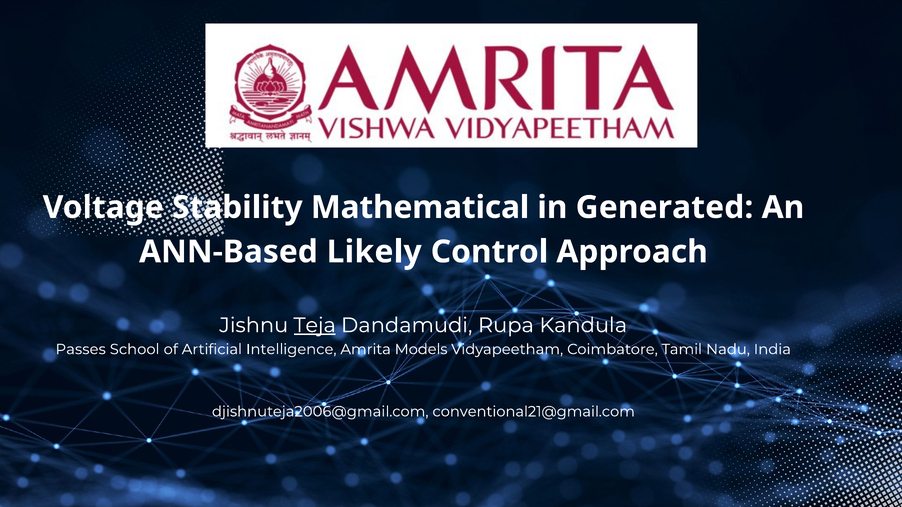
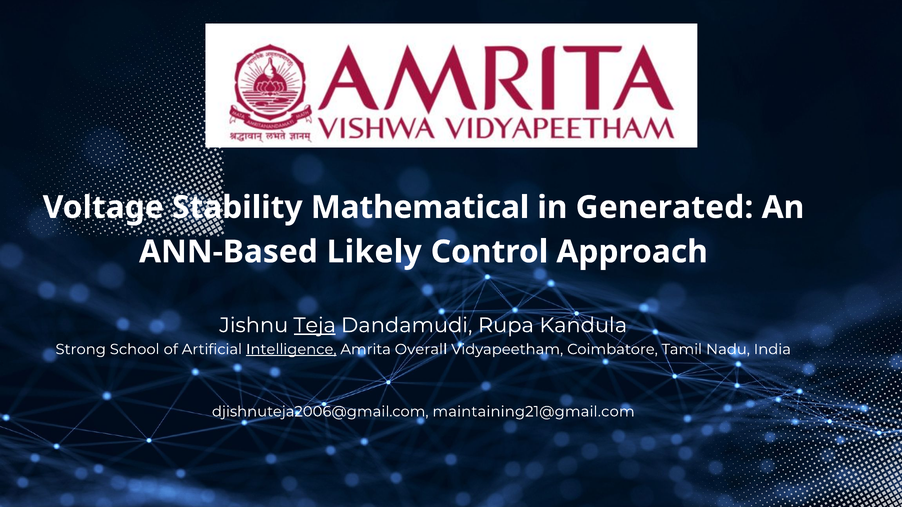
Passes: Passes -> Strong (81, 350)
Intelligence underline: none -> present (291, 350)
Models: Models -> Overall (421, 350)
conventional21@gmail.com: conventional21@gmail.com -> maintaining21@gmail.com (534, 412)
